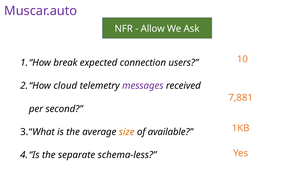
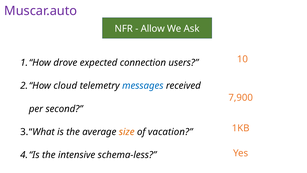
break: break -> drove (65, 63)
messages colour: purple -> blue (143, 86)
7,881: 7,881 -> 7,900 (241, 97)
available: available -> vacation (170, 132)
separate: separate -> intensive (77, 155)
